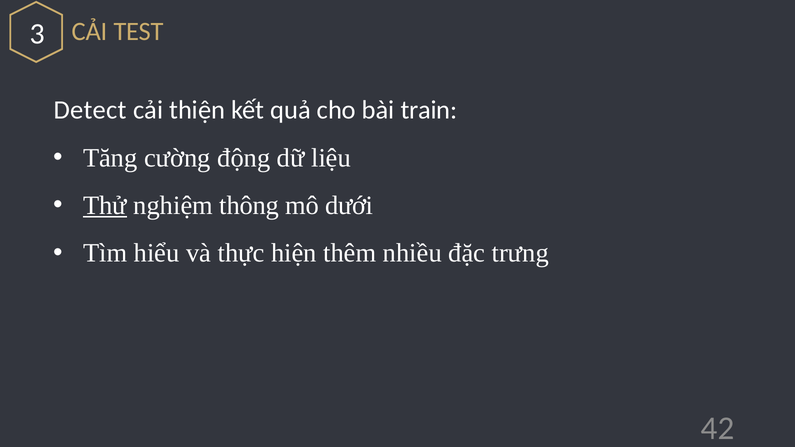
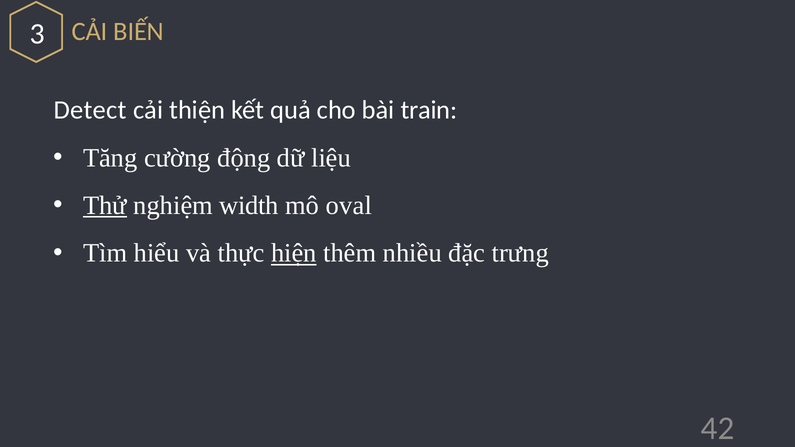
TEST: TEST -> BIẾN (139, 32)
thông: thông -> width (249, 206)
dưới: dưới -> oval (349, 206)
hiện underline: none -> present (294, 253)
